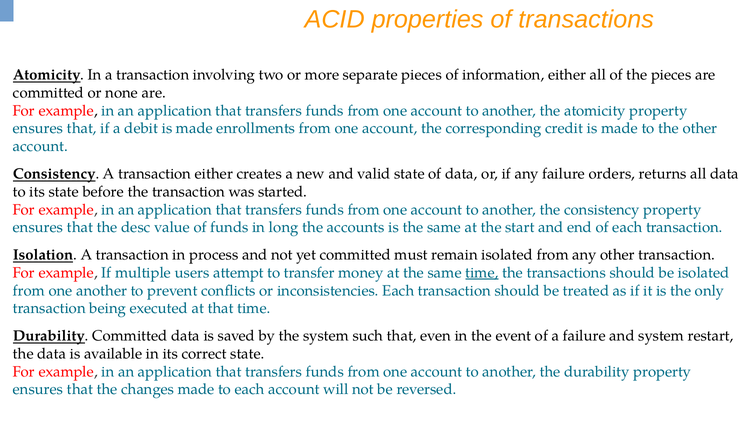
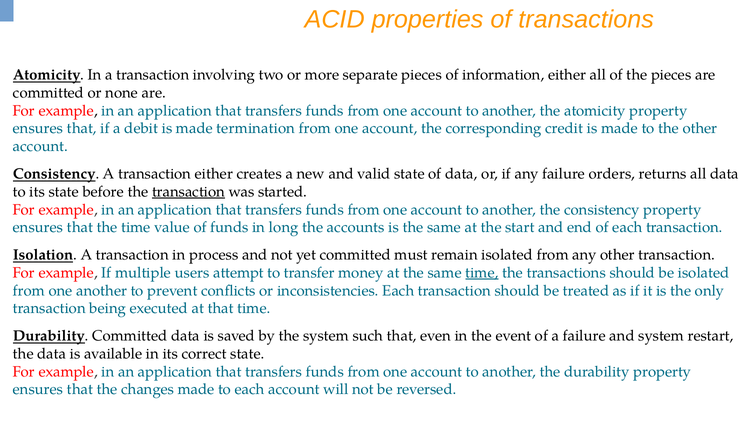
enrollments: enrollments -> termination (256, 129)
transaction underline: none -> present (188, 192)
the desc: desc -> time (136, 228)
